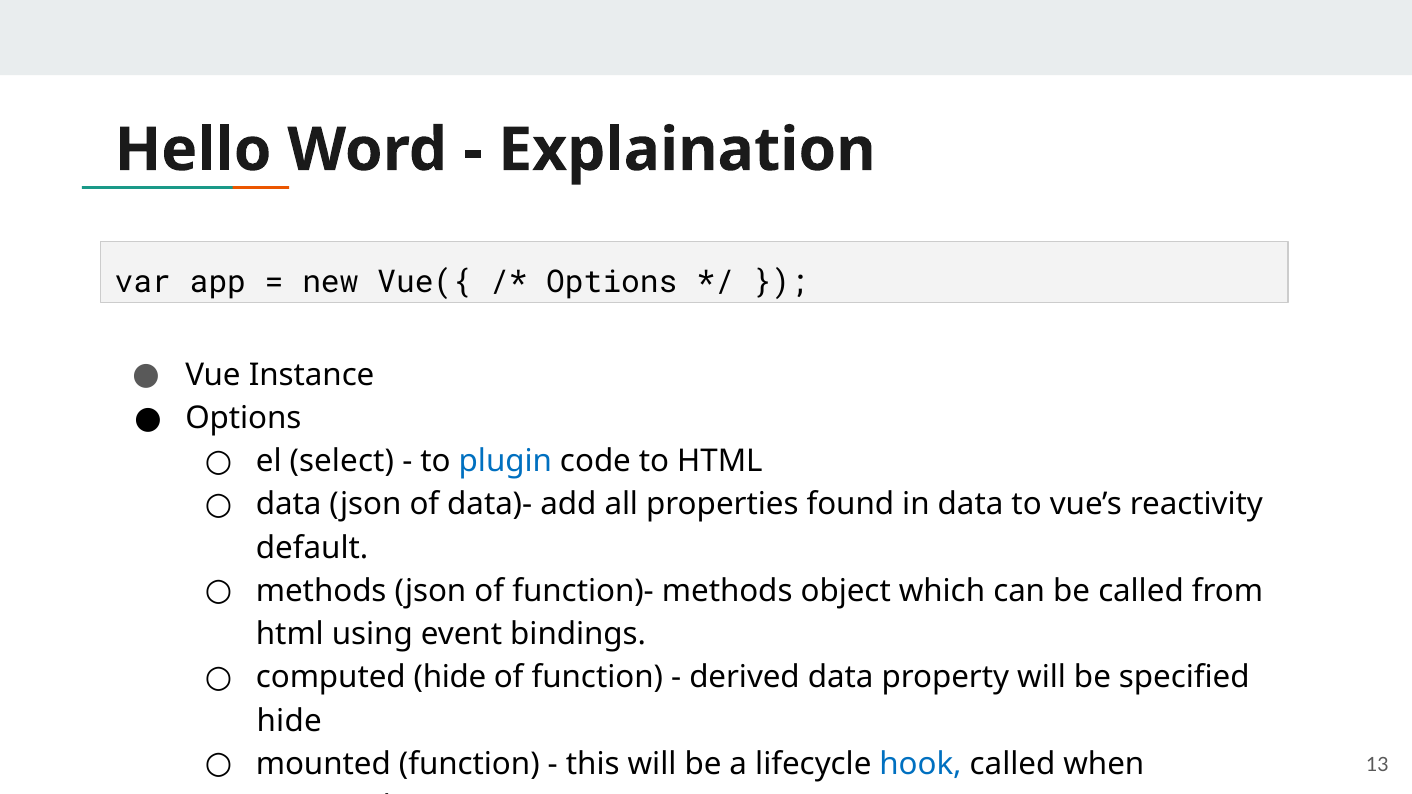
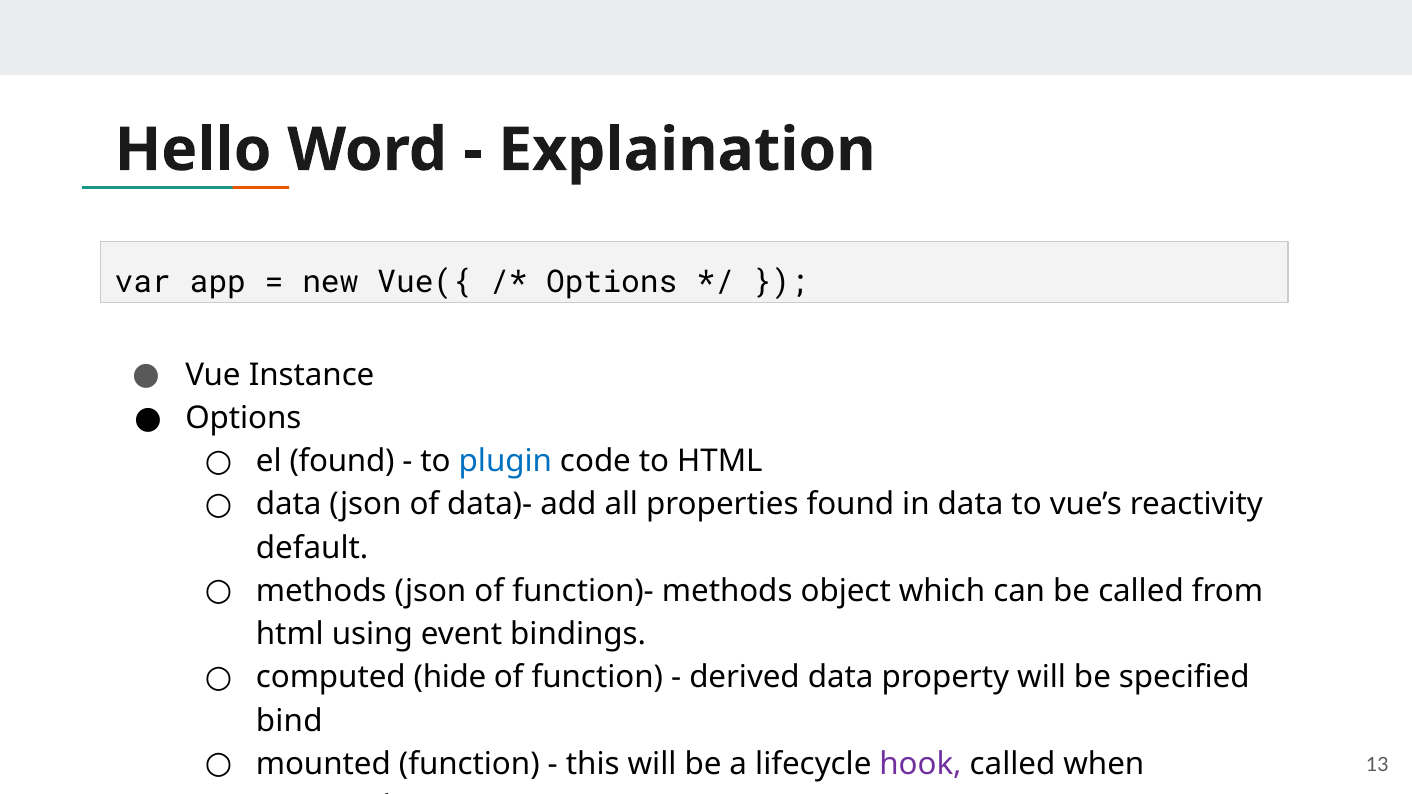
el select: select -> found (342, 462)
hide: hide -> bind (289, 721)
hook colour: blue -> purple (921, 764)
